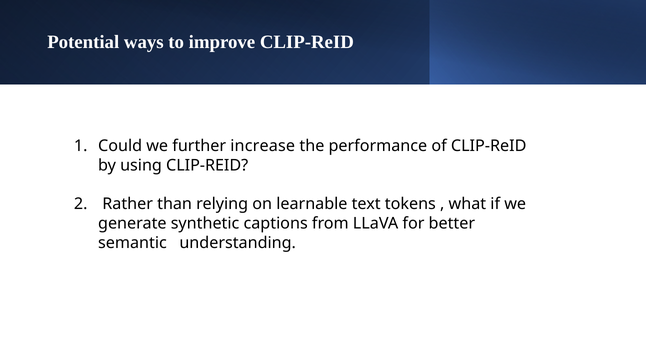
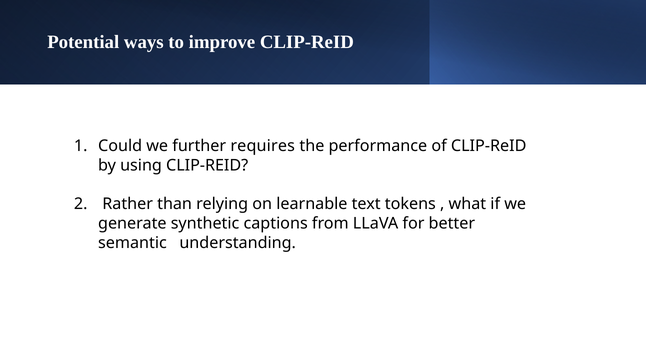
increase: increase -> requires (263, 146)
